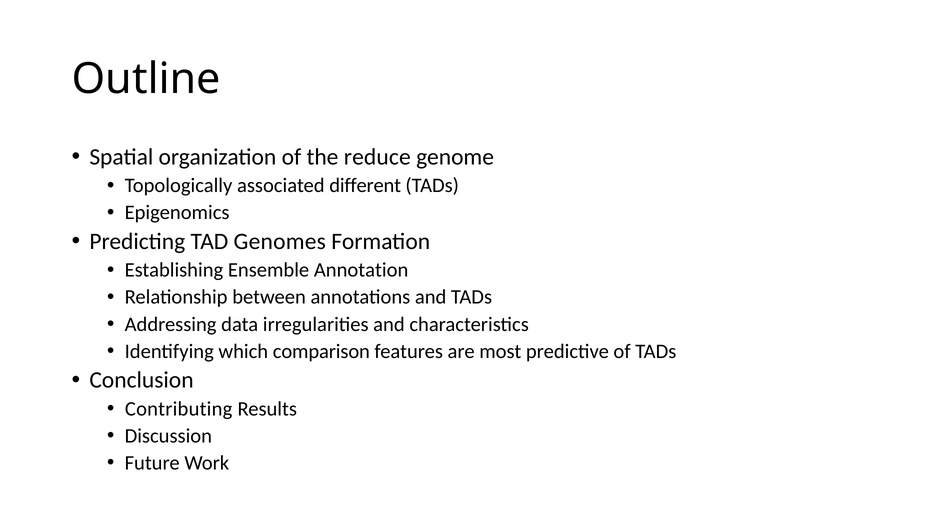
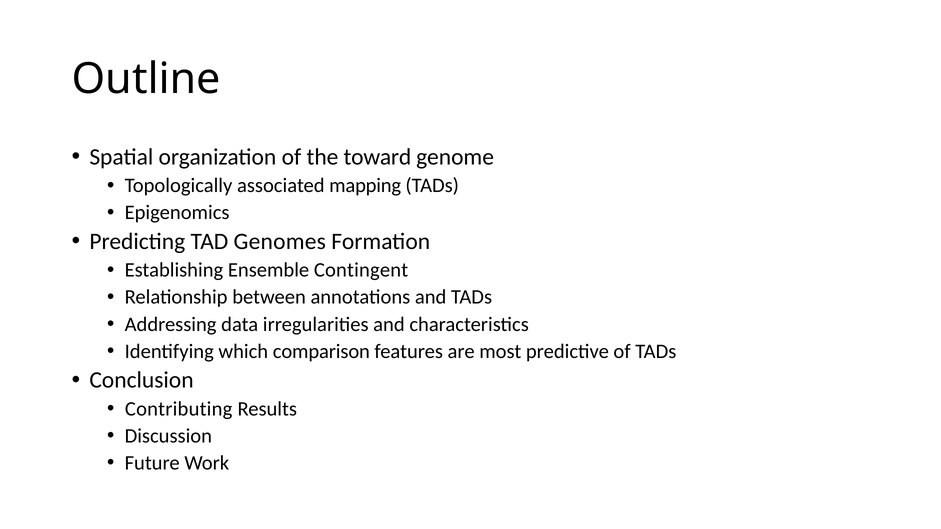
reduce: reduce -> toward (377, 157)
different: different -> mapping (365, 186)
Annotation: Annotation -> Contingent (361, 270)
